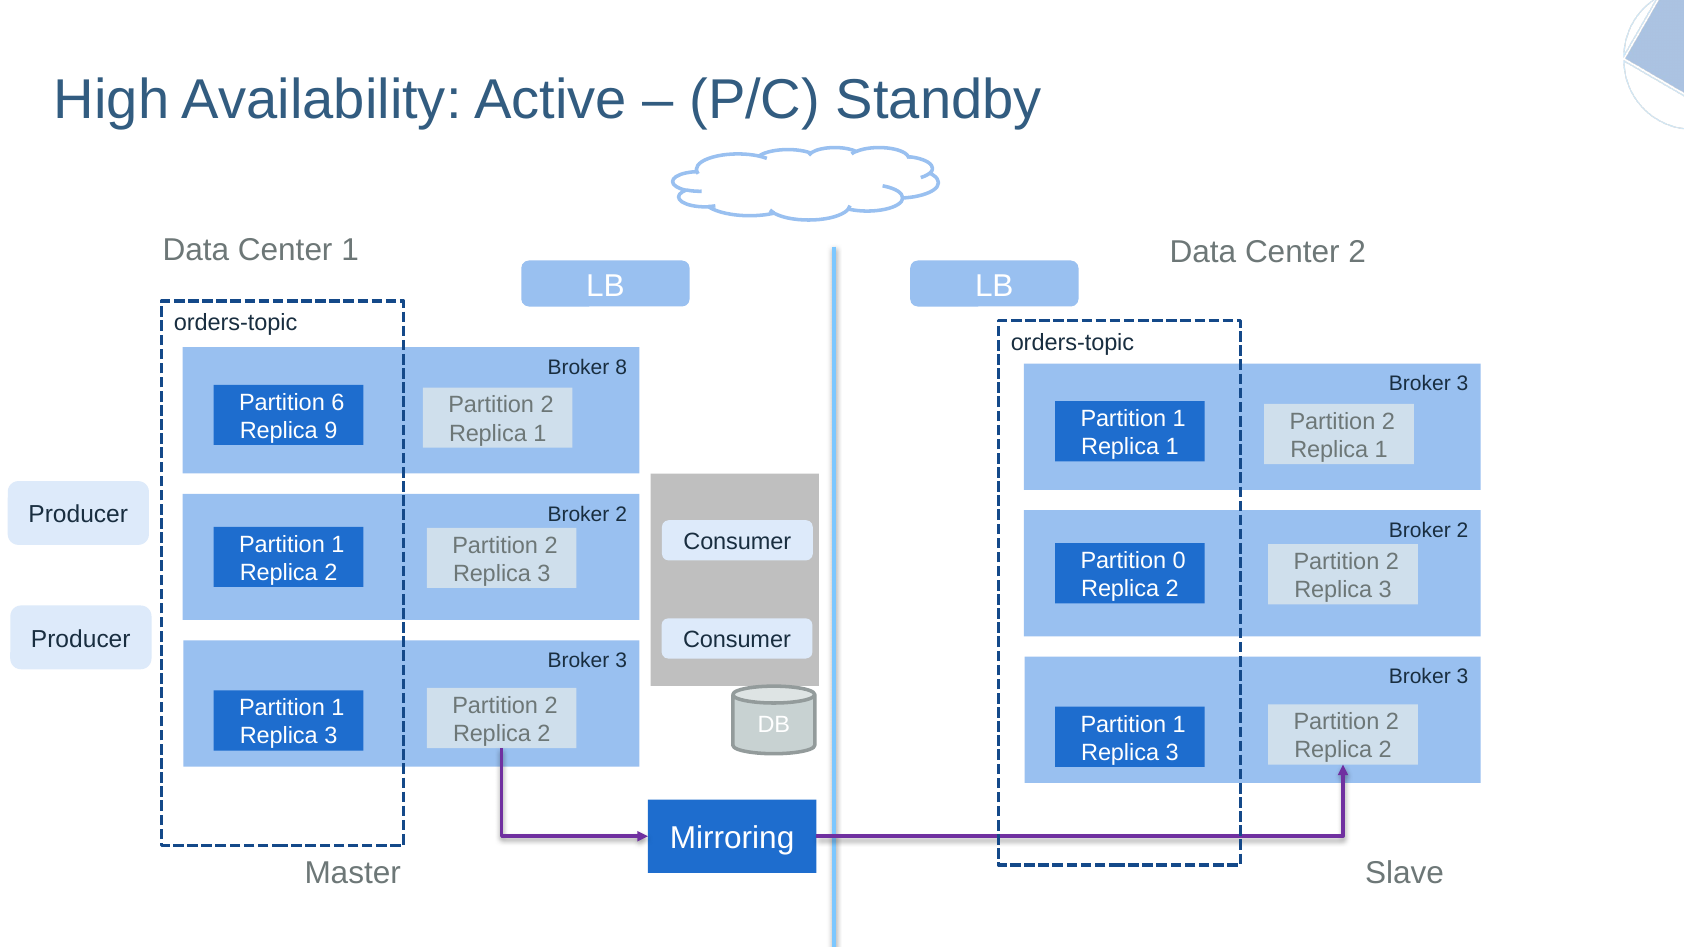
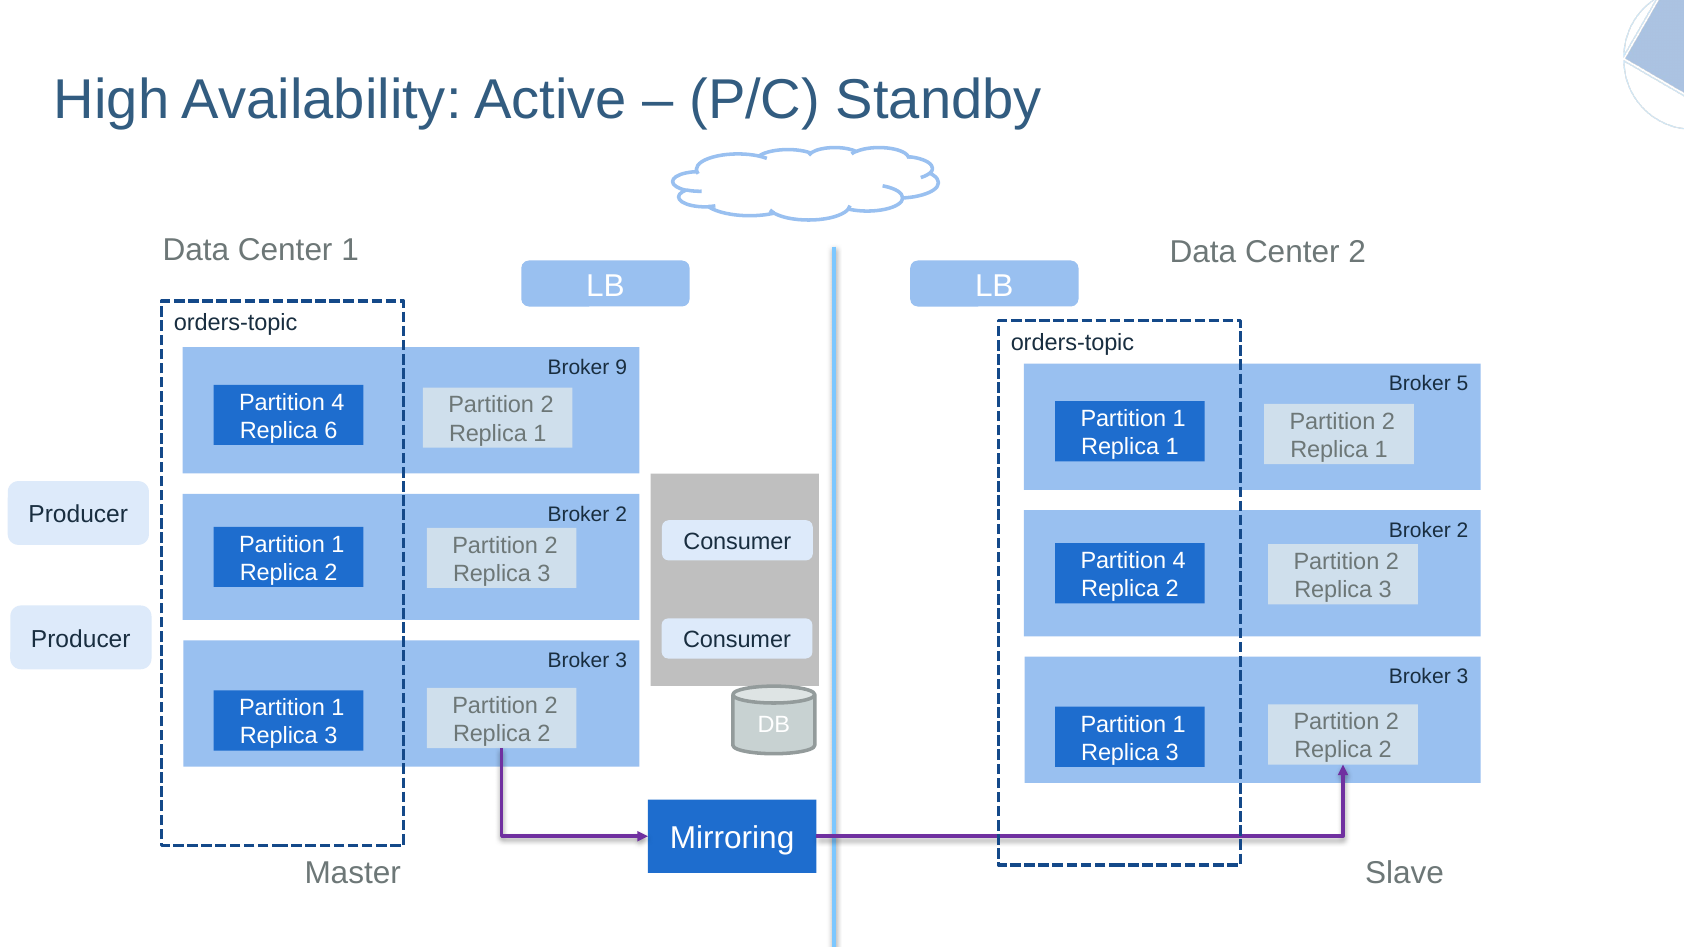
8: 8 -> 9 (621, 368)
3: 3 -> 5 (1462, 384)
6: 6 -> 4 (338, 403)
9: 9 -> 6 (331, 431)
0: 0 -> 4 (1179, 561)
